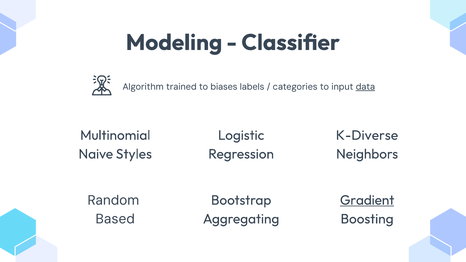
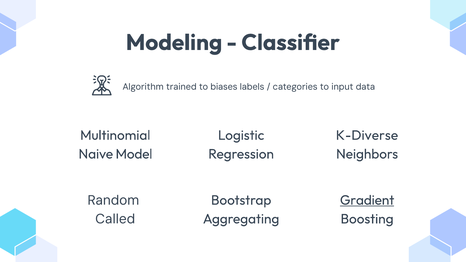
data underline: present -> none (365, 87)
Styles: Styles -> Model (134, 154)
Based: Based -> Called (115, 219)
